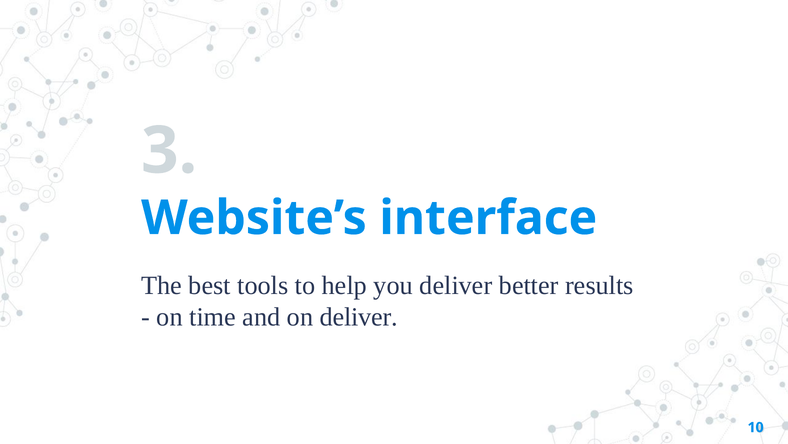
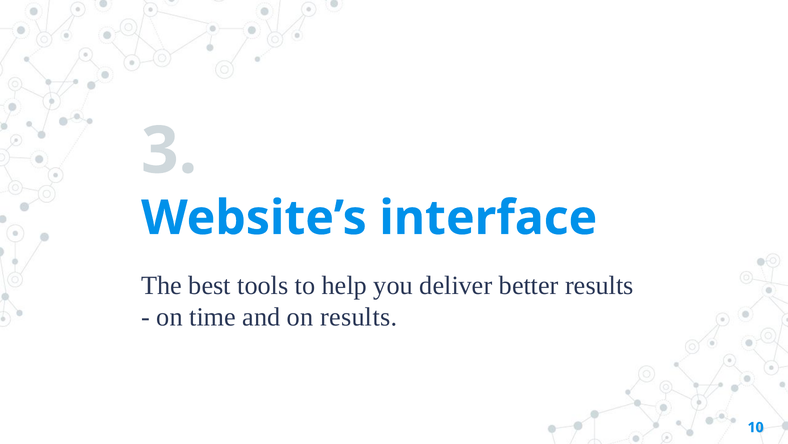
on deliver: deliver -> results (359, 317)
